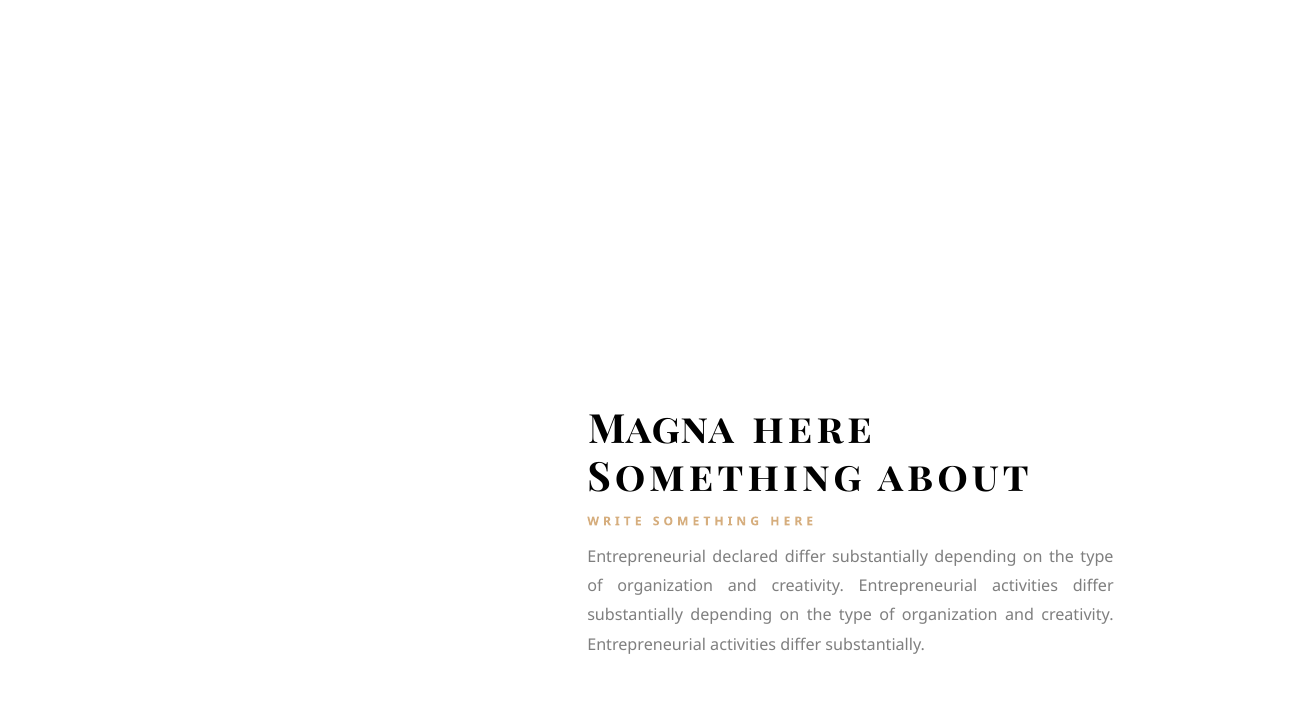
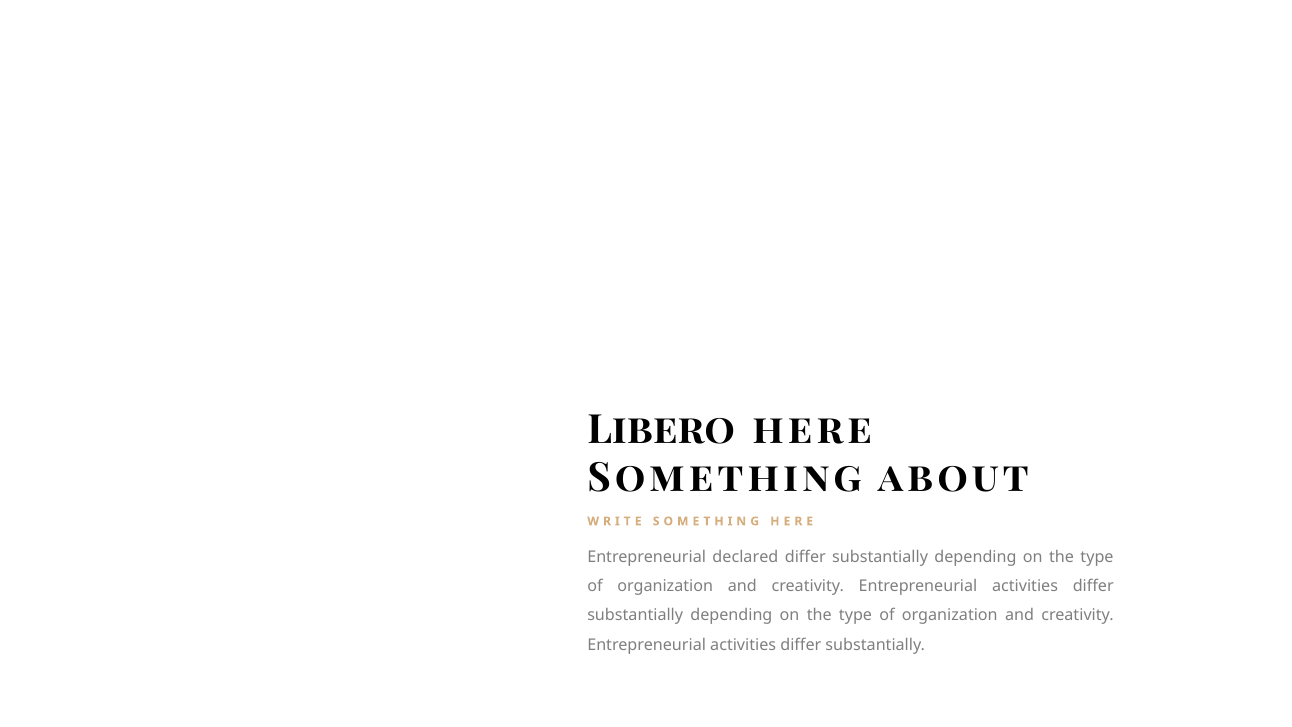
Magna: Magna -> Libero (661, 430)
